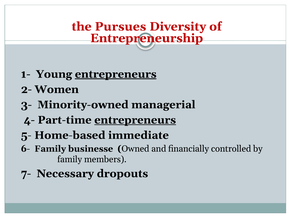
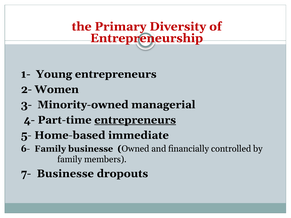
Pursues: Pursues -> Primary (121, 27)
entrepreneurs underline: present -> none (116, 74)
7- Necessary: Necessary -> Businesse (65, 174)
